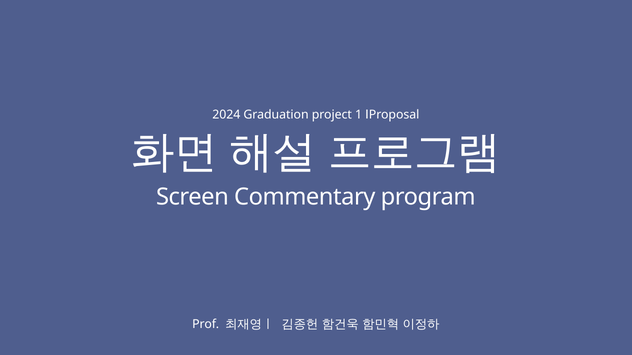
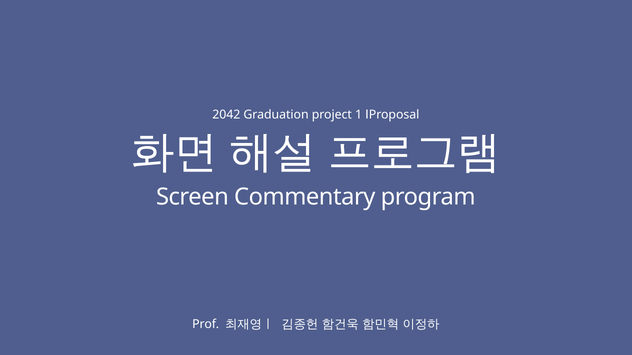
2024: 2024 -> 2042 (226, 115)
